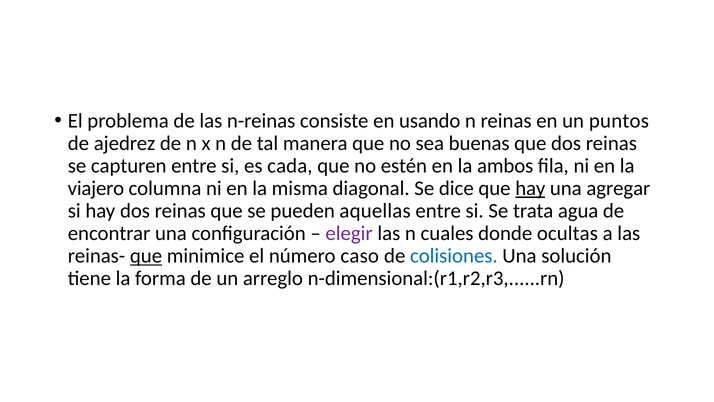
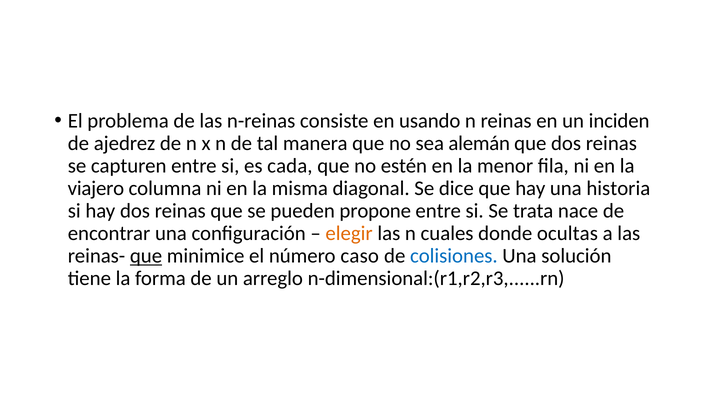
puntos: puntos -> inciden (619, 121)
buenas: buenas -> alemán (479, 143)
ambos: ambos -> menor (505, 166)
hay underline: present -> none (530, 188)
agregar: agregar -> historia (618, 188)
aquellas: aquellas -> propone (375, 211)
agua: agua -> nace (578, 211)
elegir colour: purple -> orange (349, 233)
